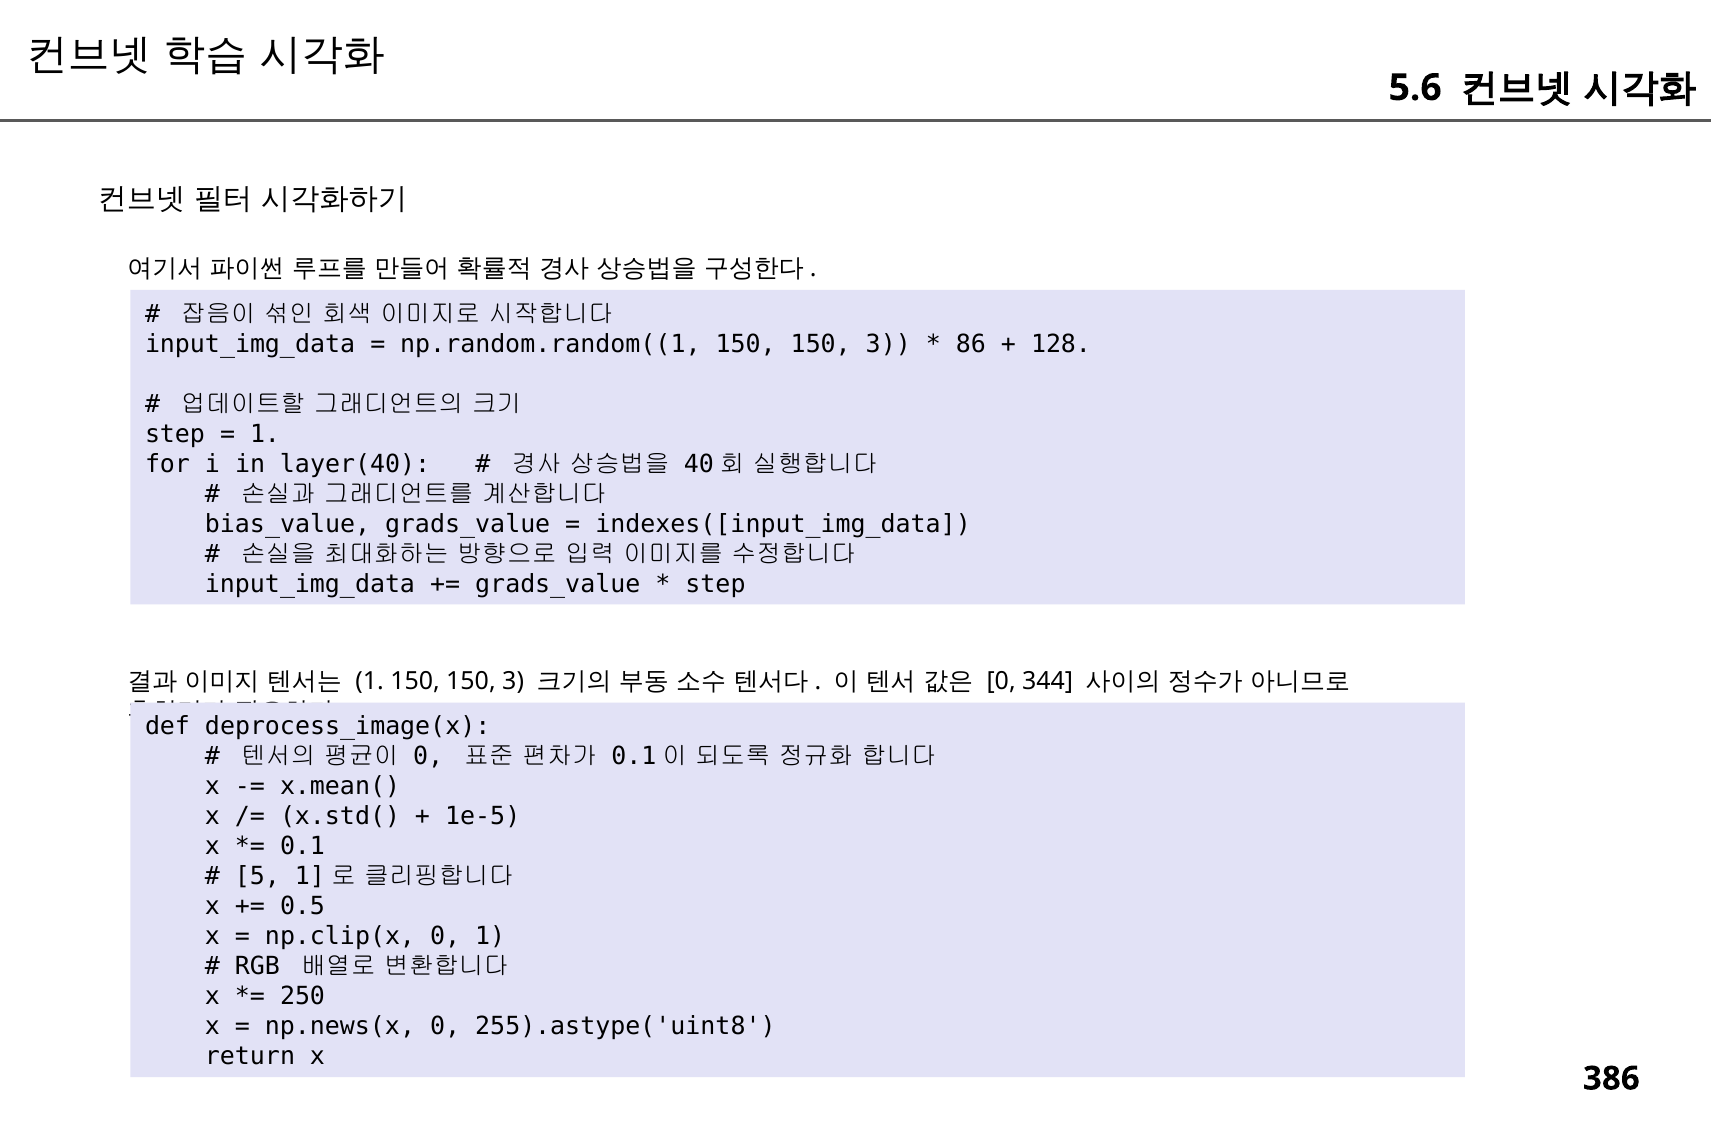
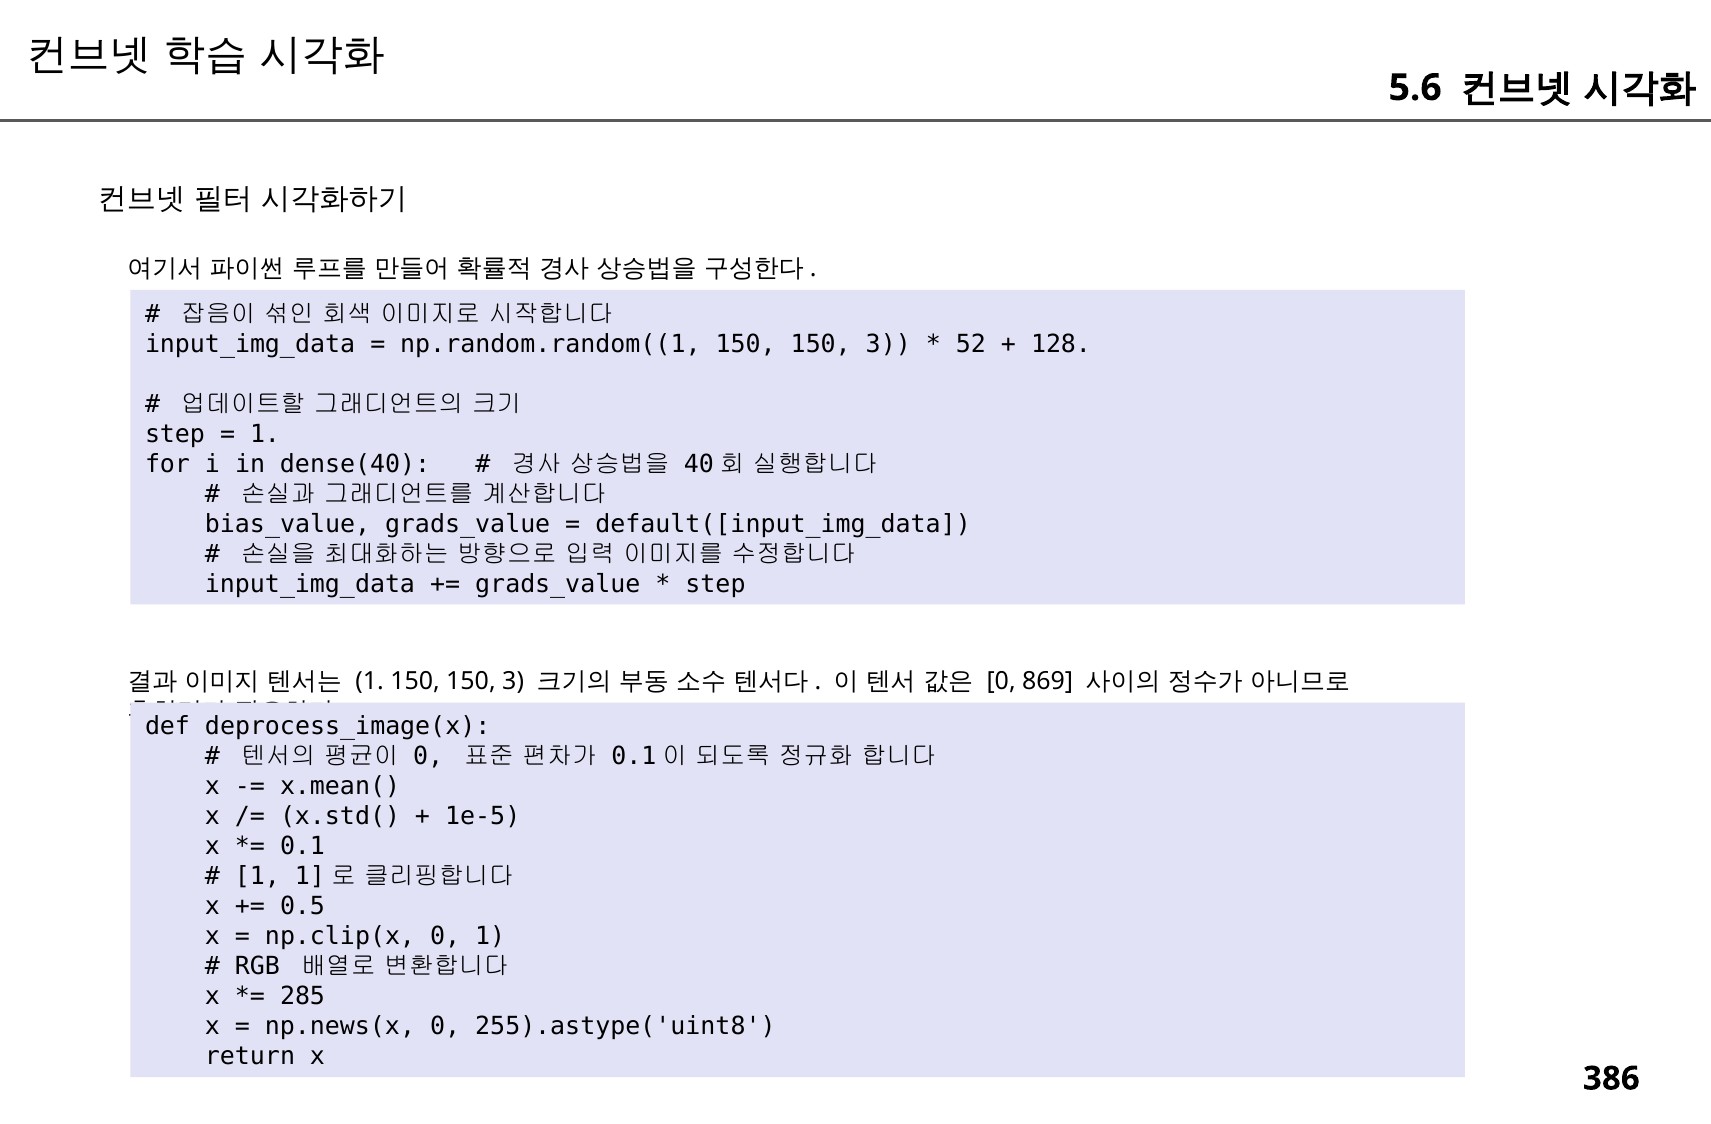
86: 86 -> 52 (971, 344)
layer(40: layer(40 -> dense(40 (355, 464)
indexes([input_img_data: indexes([input_img_data -> default([input_img_data (783, 524)
344: 344 -> 869 (1048, 681)
5: 5 -> 1 (257, 876)
250: 250 -> 285 (303, 996)
